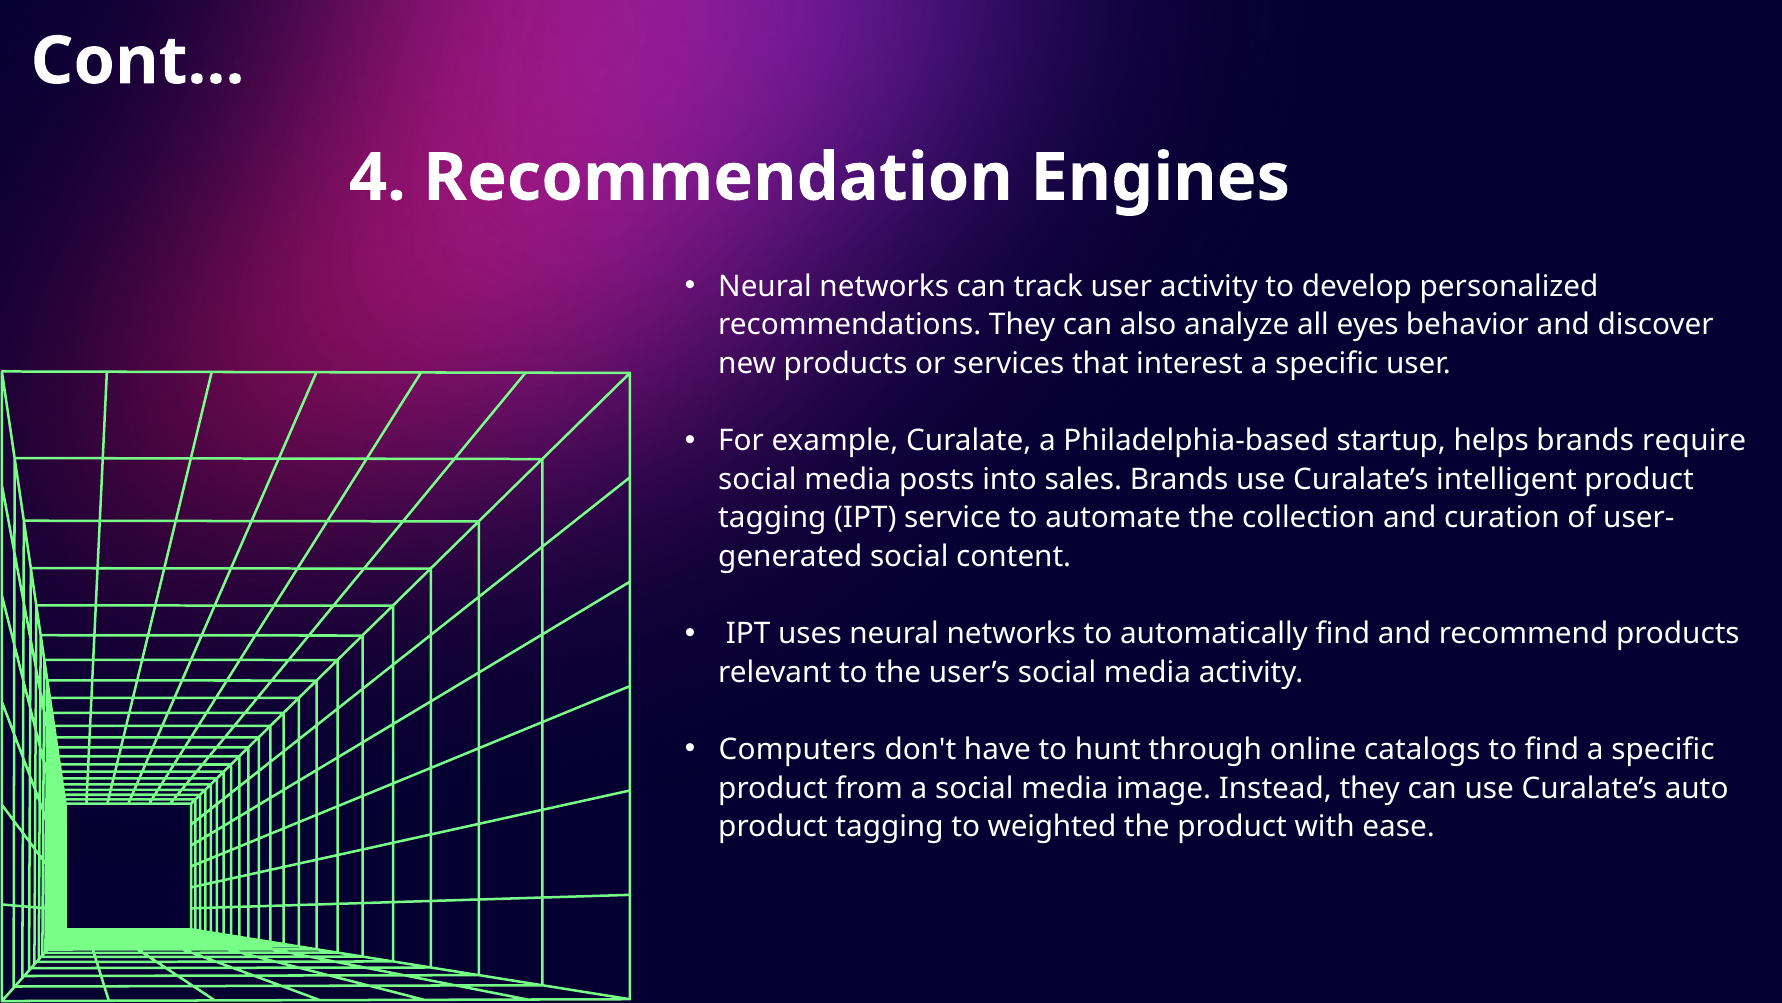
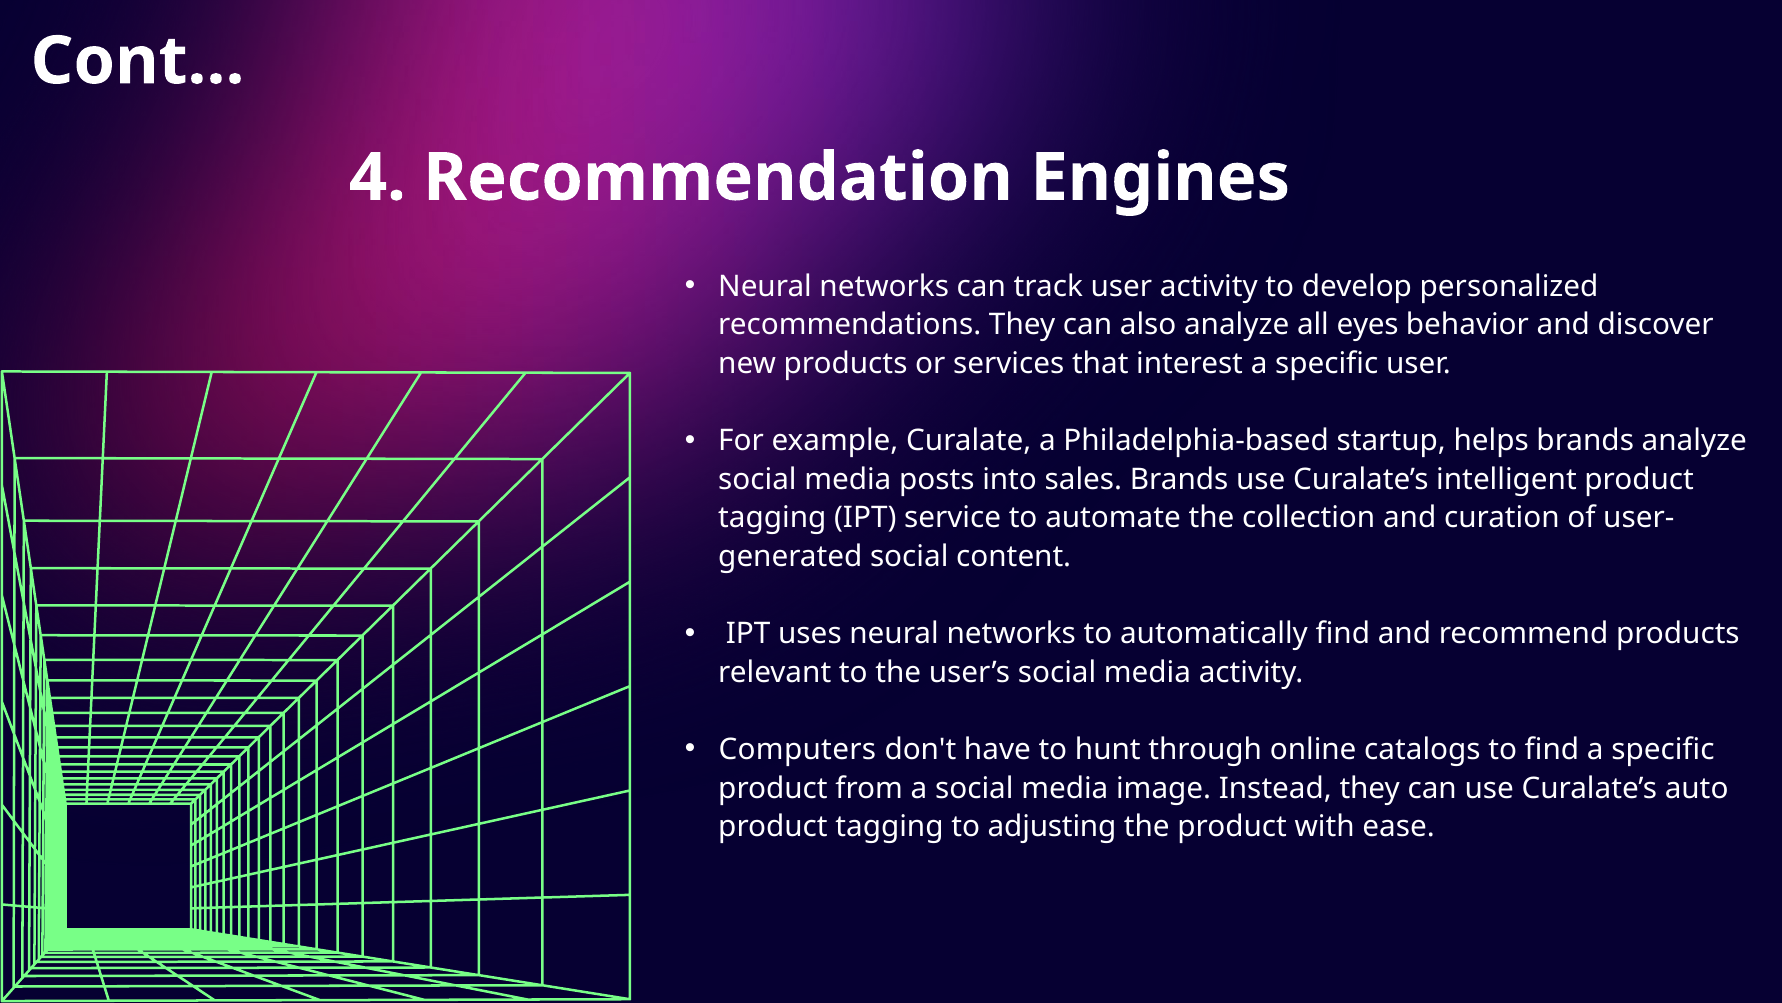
brands require: require -> analyze (1694, 441)
weighted: weighted -> adjusting (1052, 827)
